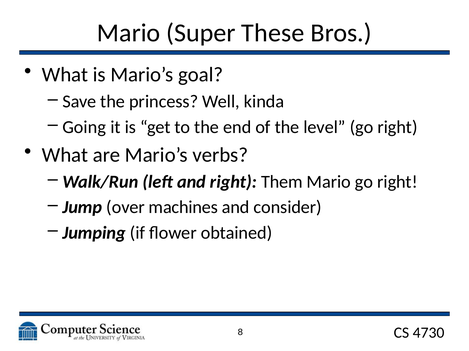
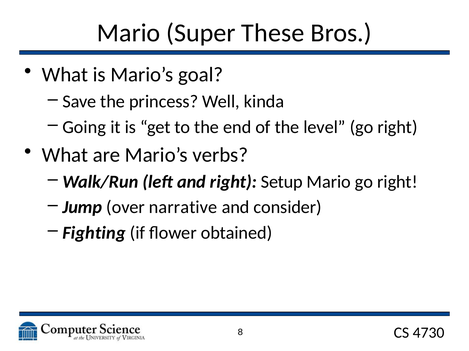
Them: Them -> Setup (282, 182)
machines: machines -> narrative (183, 208)
Jumping: Jumping -> Fighting (94, 233)
